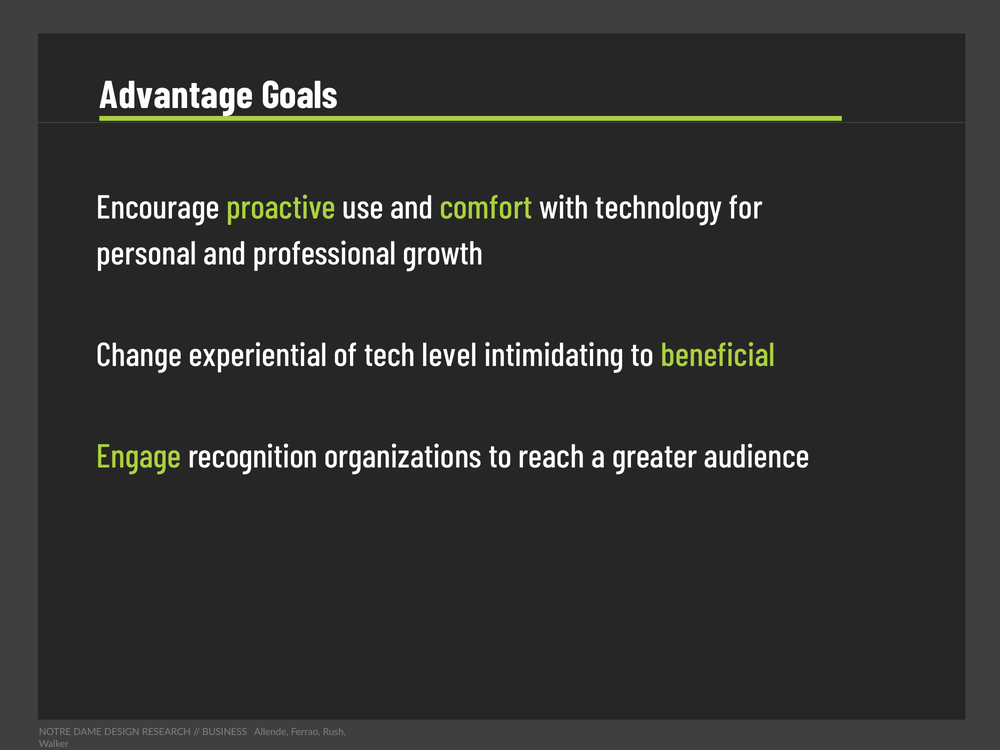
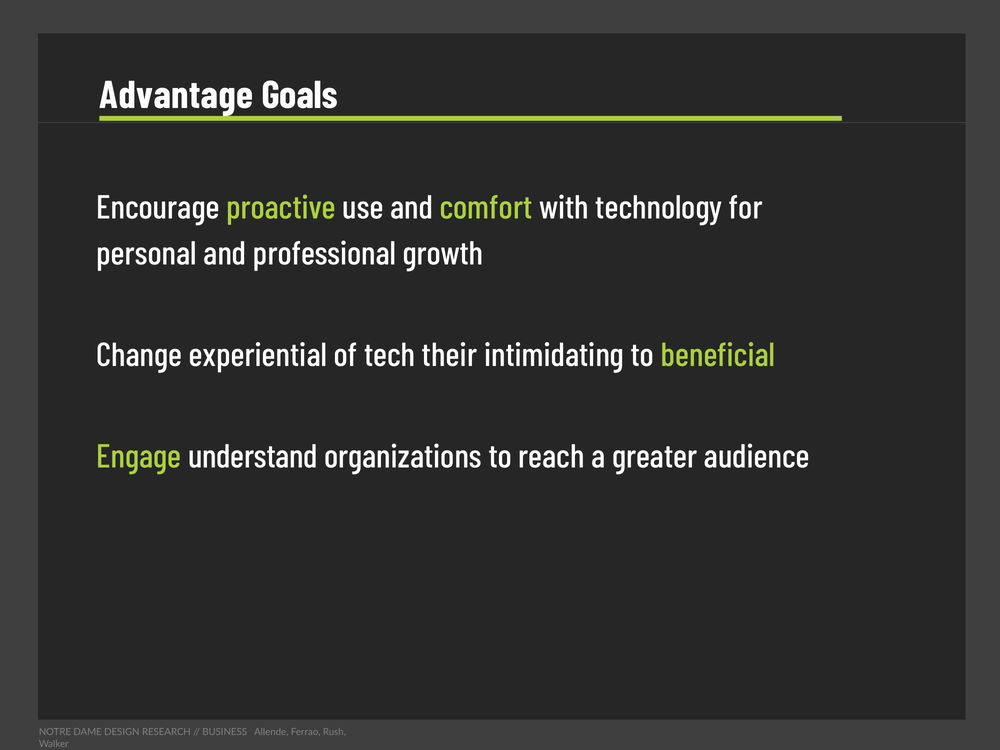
level: level -> their (450, 355)
recognition: recognition -> understand (253, 457)
